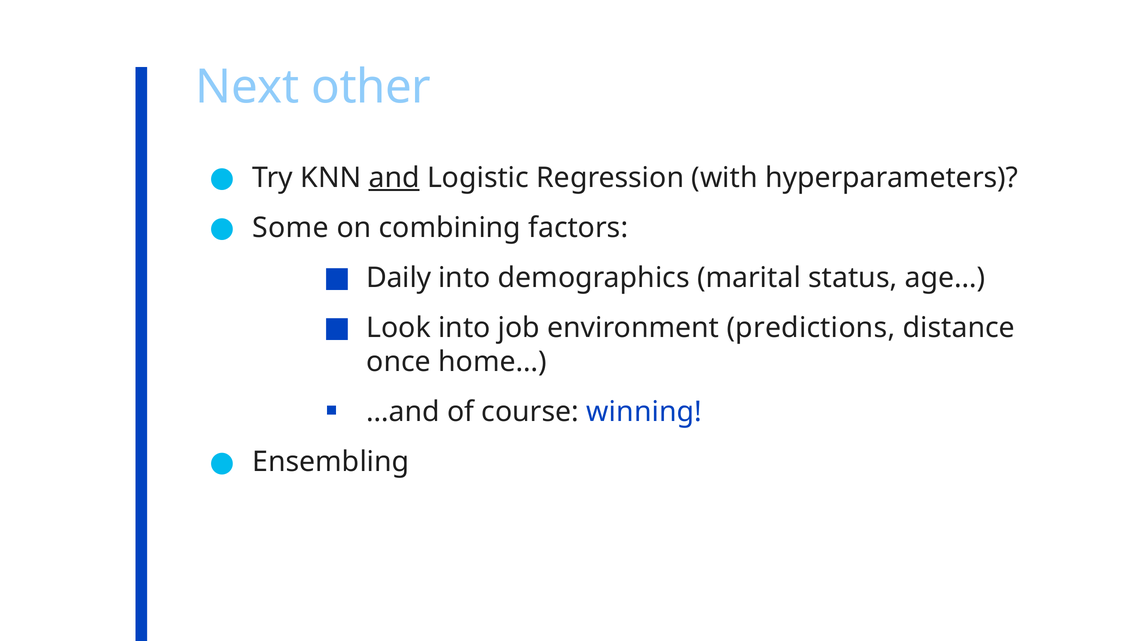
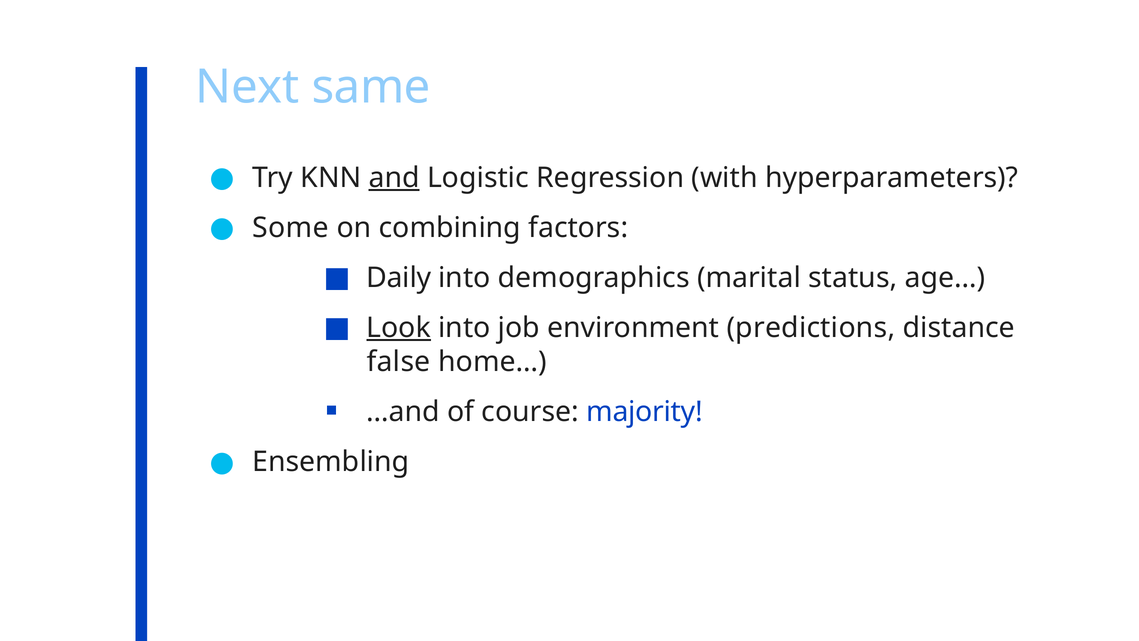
other: other -> same (371, 87)
Look underline: none -> present (399, 328)
once: once -> false (399, 362)
winning: winning -> majority (644, 412)
